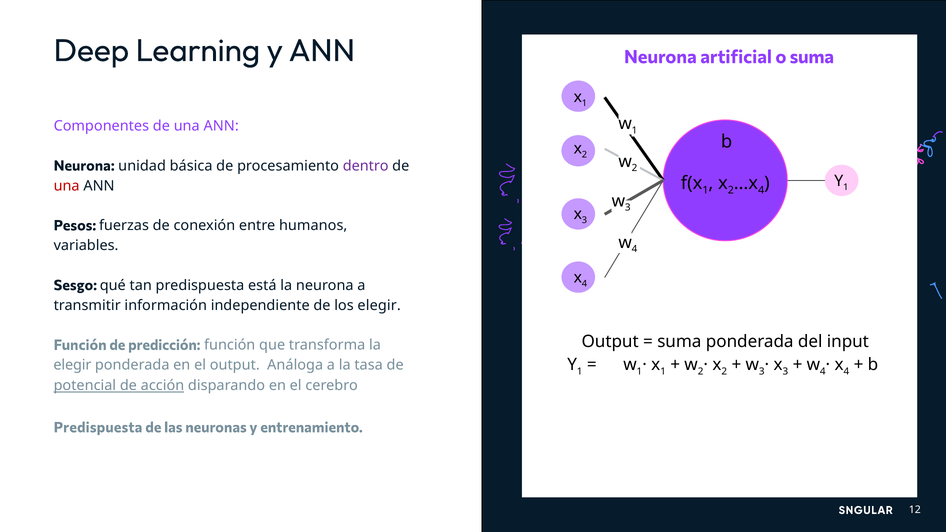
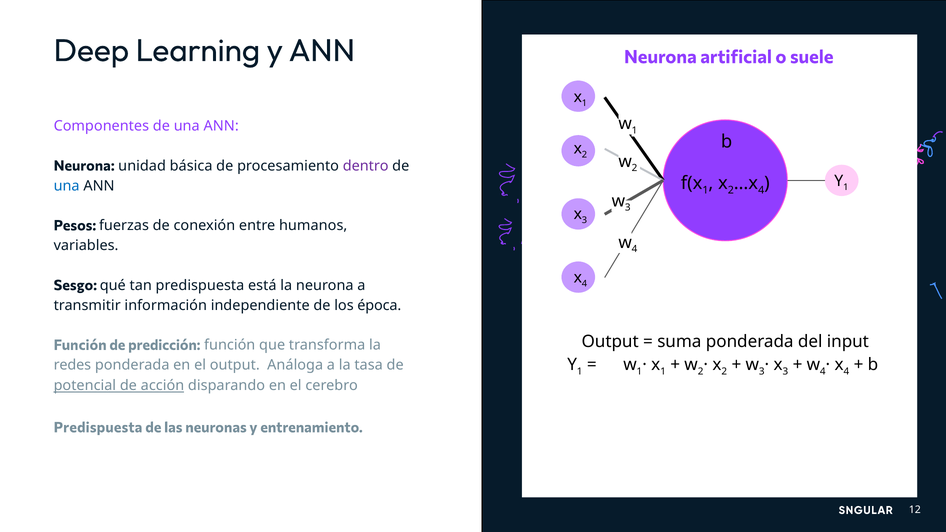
o suma: suma -> suele (812, 57)
una colour: red -> blue (67, 186)
los elegir: elegir -> época (379, 305)
elegir: elegir -> redes (72, 365)
